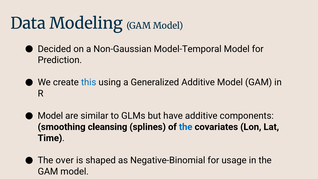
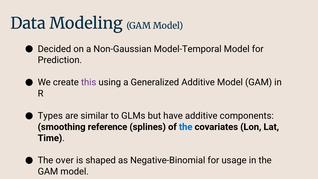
this colour: blue -> purple (89, 82)
Model: Model -> Types (50, 116)
cleansing: cleansing -> reference (108, 127)
